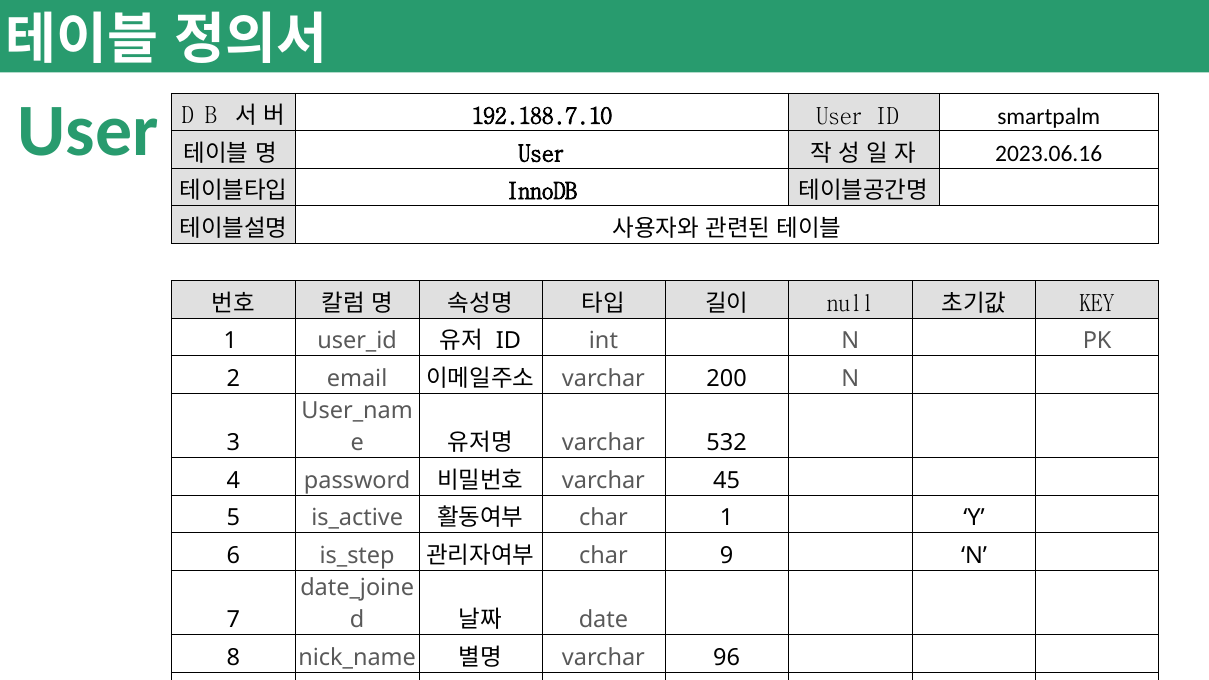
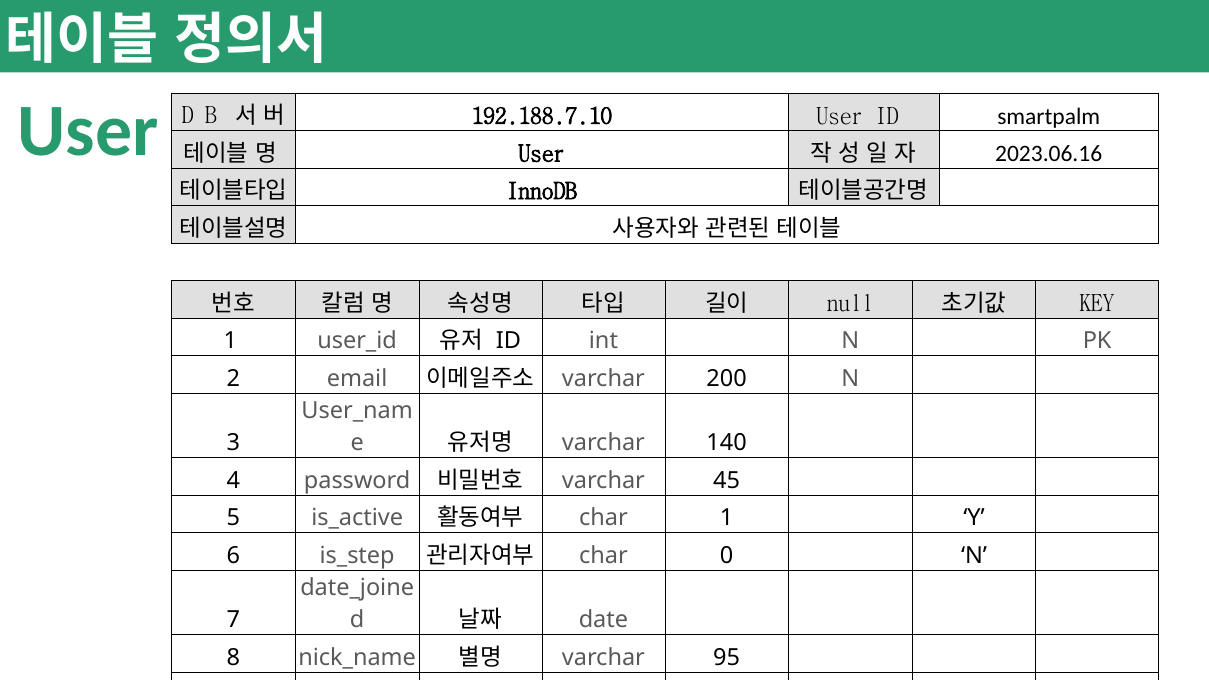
532: 532 -> 140 (727, 443)
9: 9 -> 0 (727, 555)
96: 96 -> 95 (727, 657)
